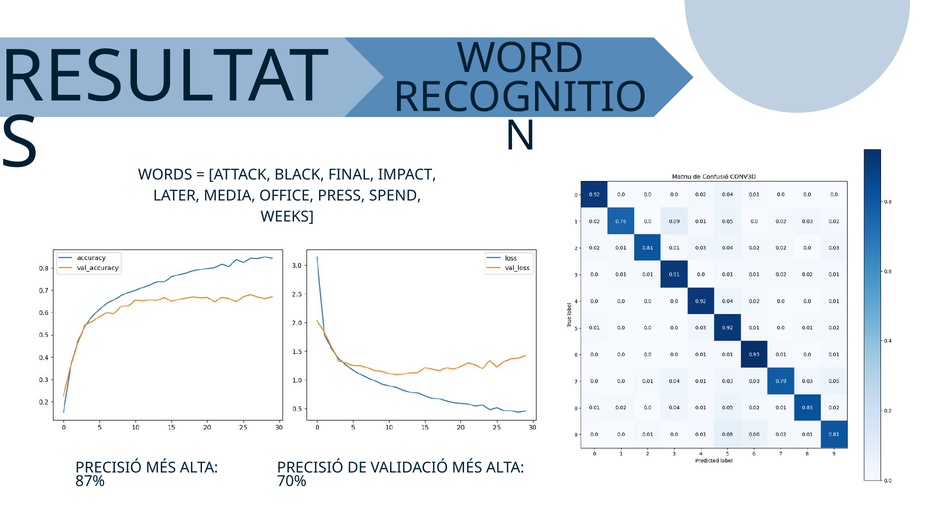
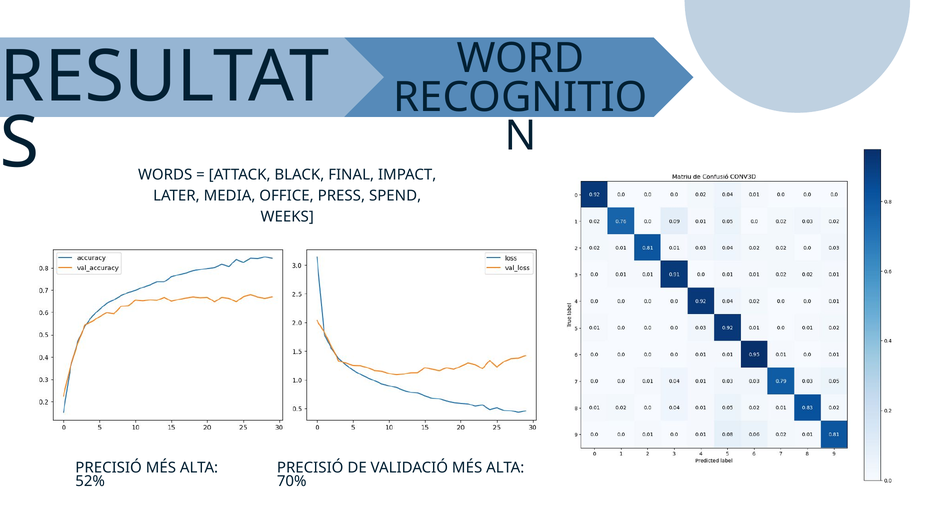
87%: 87% -> 52% (90, 481)
